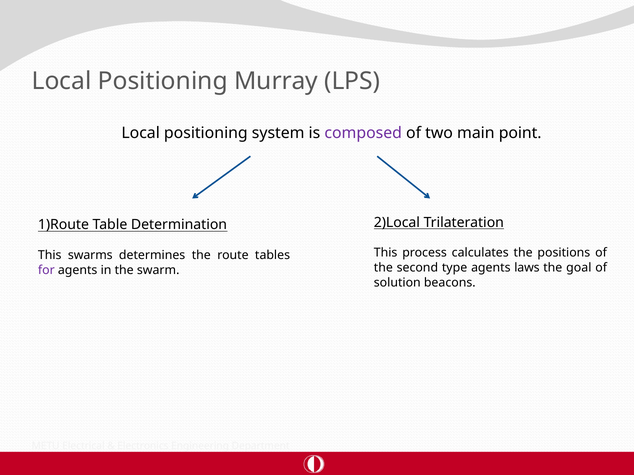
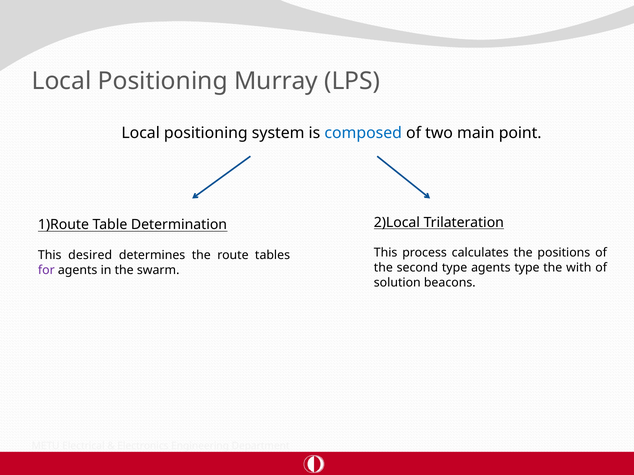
composed colour: purple -> blue (363, 133)
swarms: swarms -> desired (90, 256)
agents laws: laws -> type (527, 268)
goal: goal -> with (579, 268)
